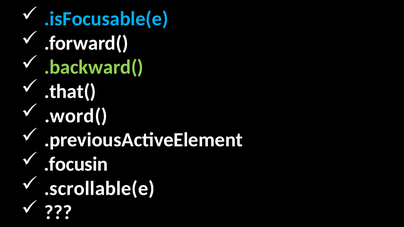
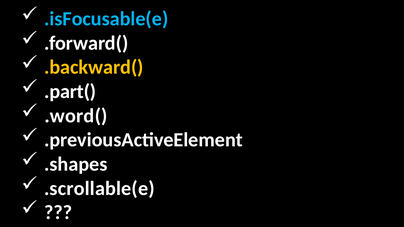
.backward( colour: light green -> yellow (94, 67)
.that(: .that( -> .part( (70, 92)
.focusin: .focusin -> .shapes (76, 164)
